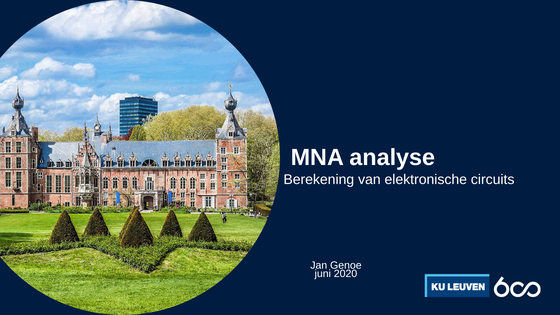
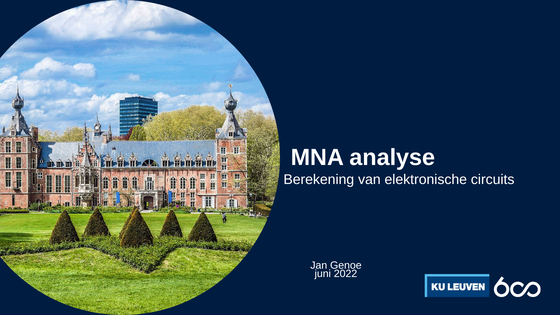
2020: 2020 -> 2022 (346, 274)
